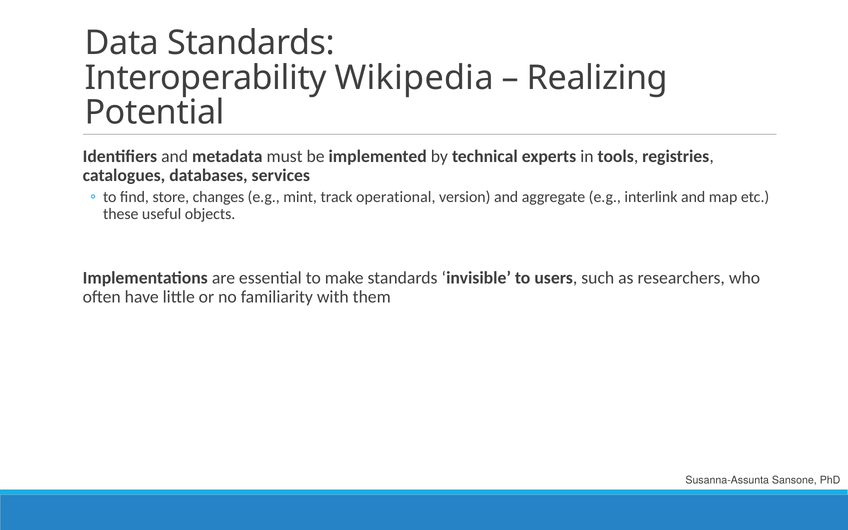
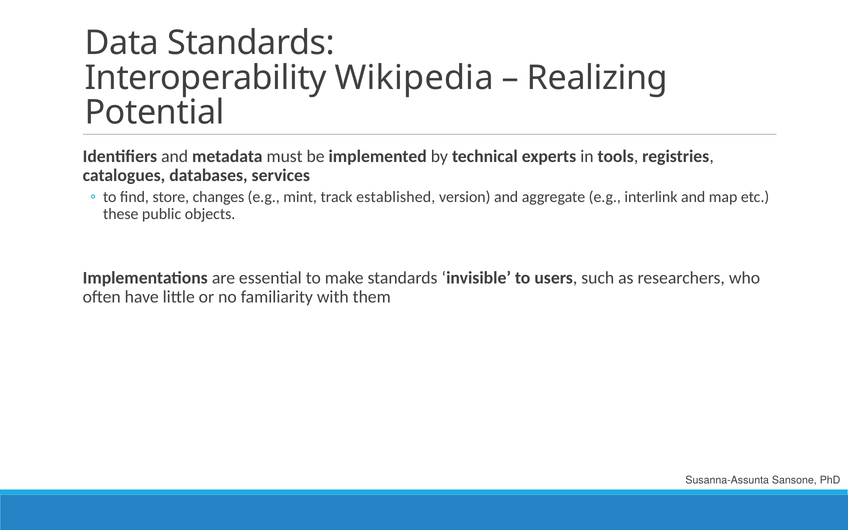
operational: operational -> established (396, 197)
useful: useful -> public (162, 214)
